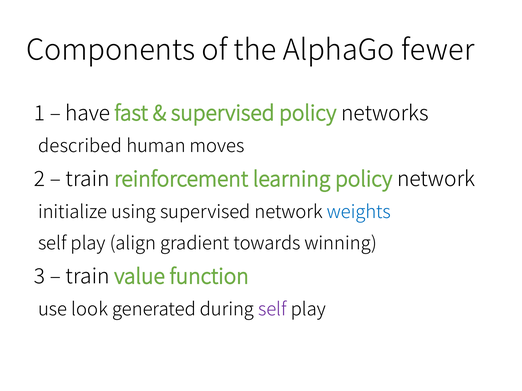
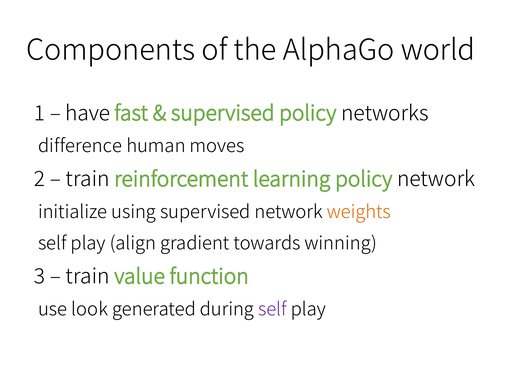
fewer: fewer -> world (438, 50)
described: described -> difference (80, 146)
weights colour: blue -> orange (359, 212)
